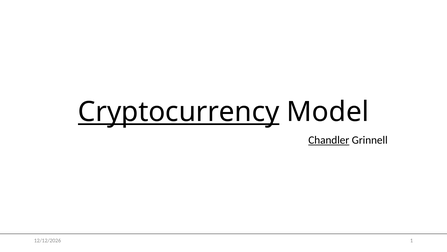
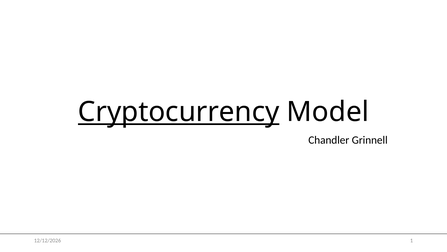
Chandler underline: present -> none (329, 140)
